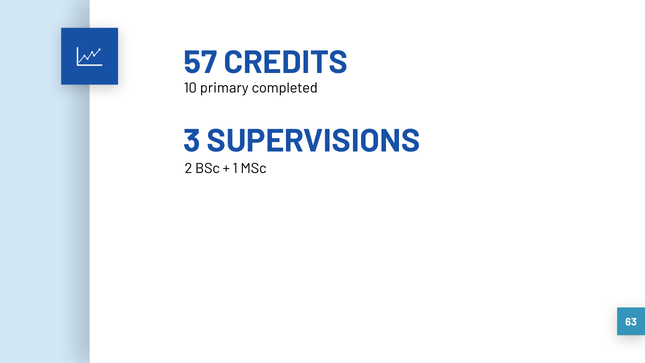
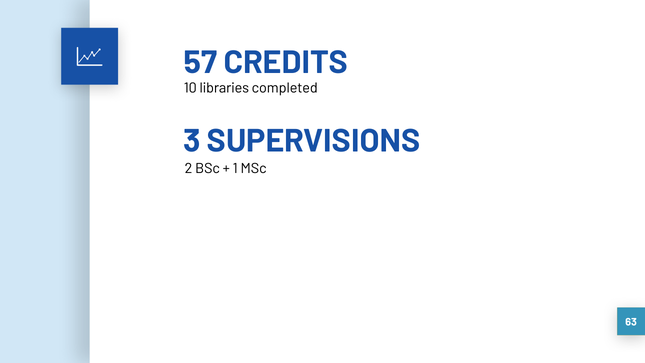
primary: primary -> libraries (224, 88)
